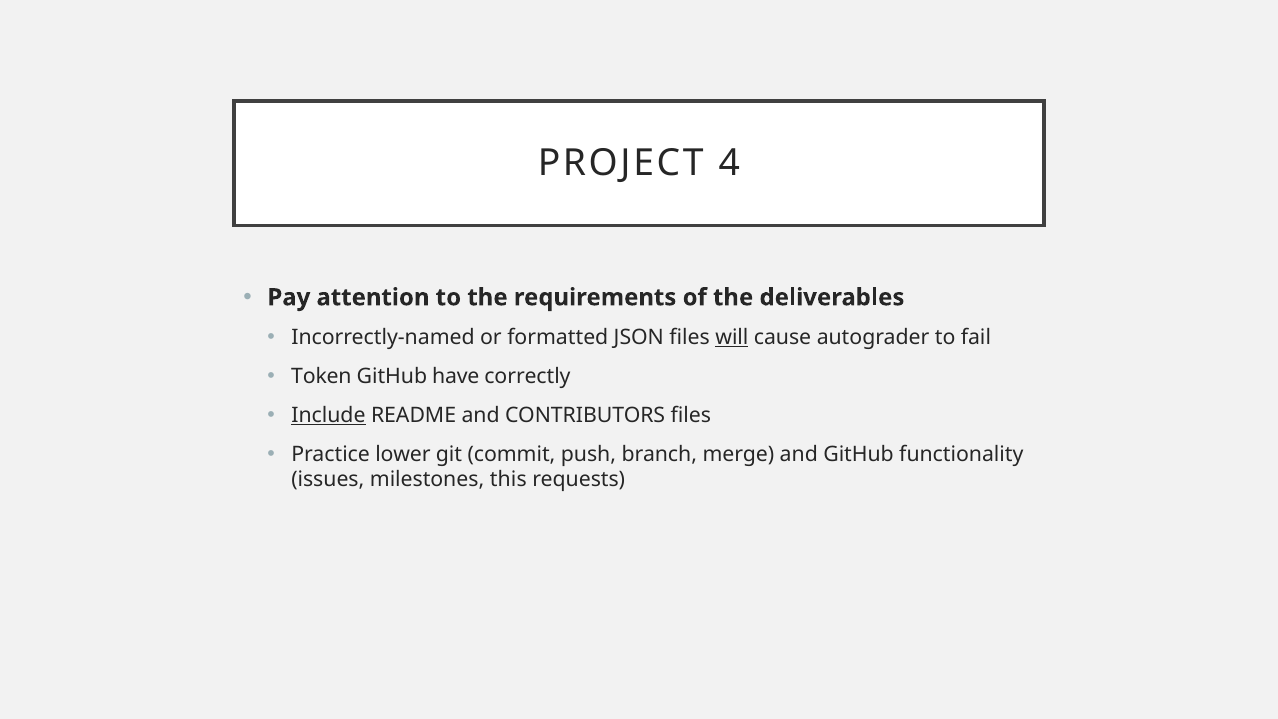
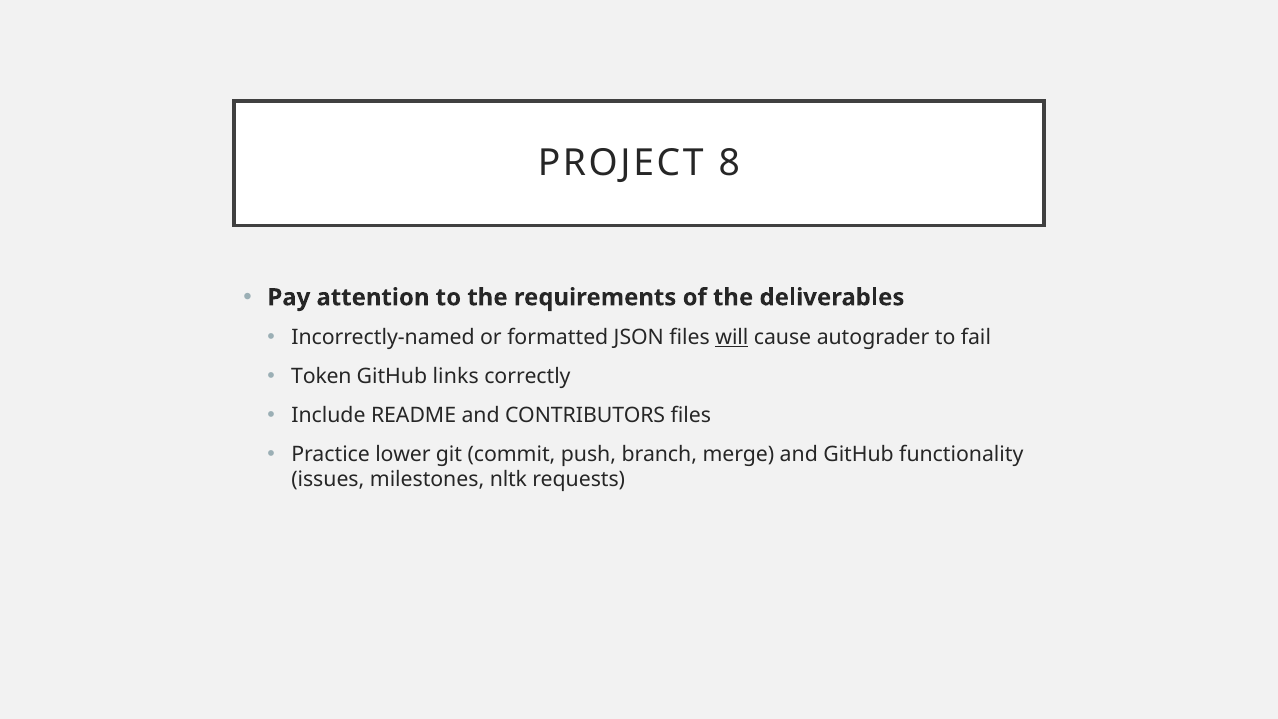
4: 4 -> 8 (729, 163)
have: have -> links (456, 376)
Include underline: present -> none (328, 415)
this: this -> nltk (508, 480)
